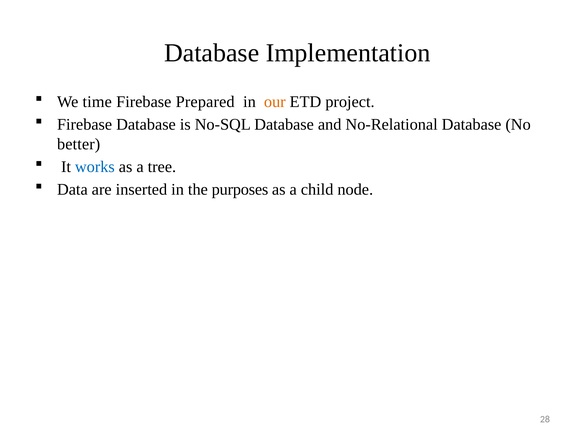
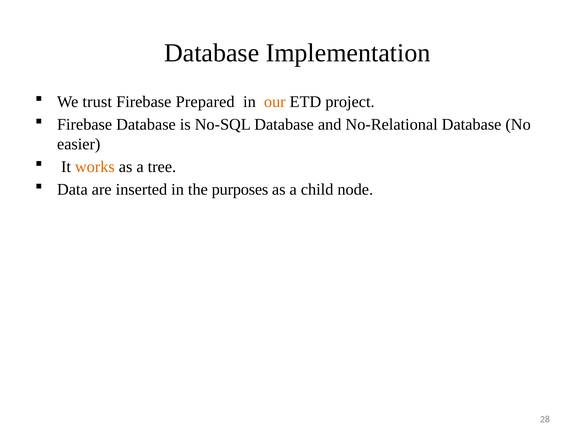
time: time -> trust (97, 102)
better: better -> easier (79, 144)
works colour: blue -> orange (95, 167)
